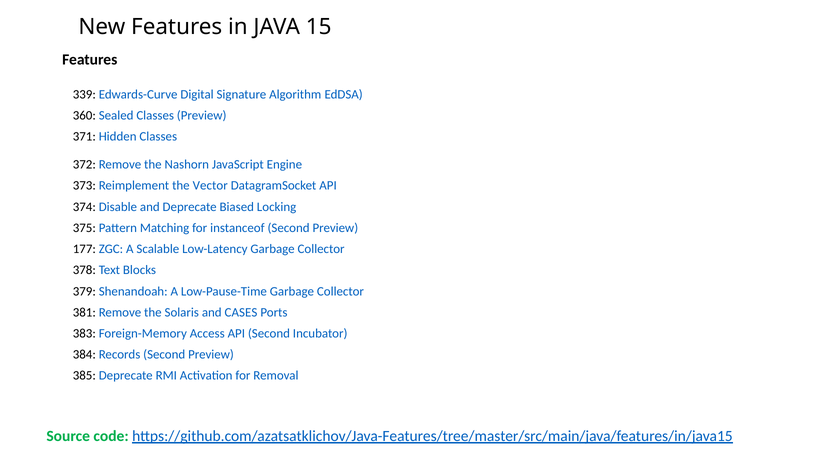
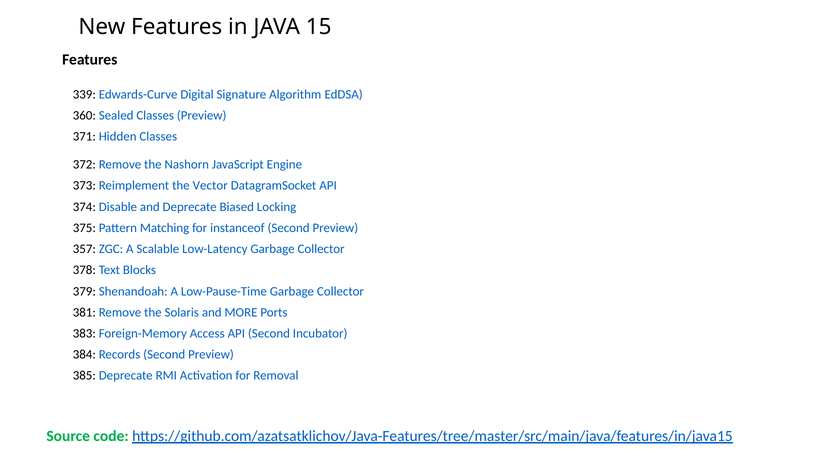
177: 177 -> 357 (84, 249)
CASES: CASES -> MORE (241, 312)
